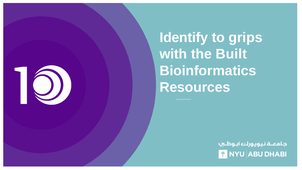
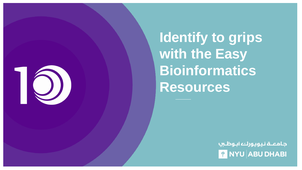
Built: Built -> Easy (231, 54)
